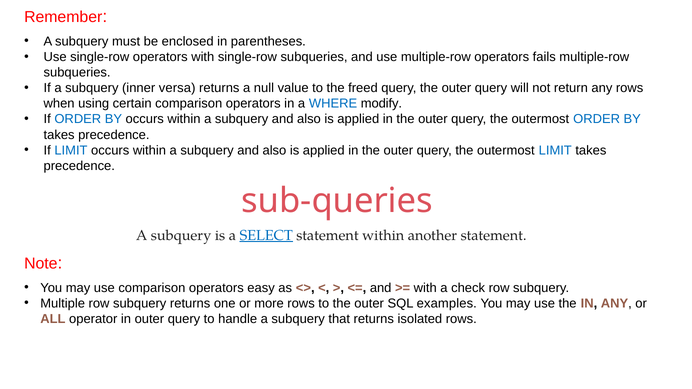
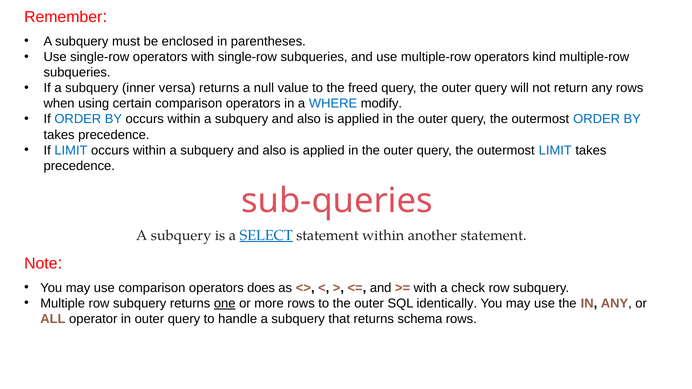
fails: fails -> kind (544, 57)
easy: easy -> does (261, 288)
one underline: none -> present (225, 304)
examples: examples -> identically (447, 304)
isolated: isolated -> schema (420, 319)
